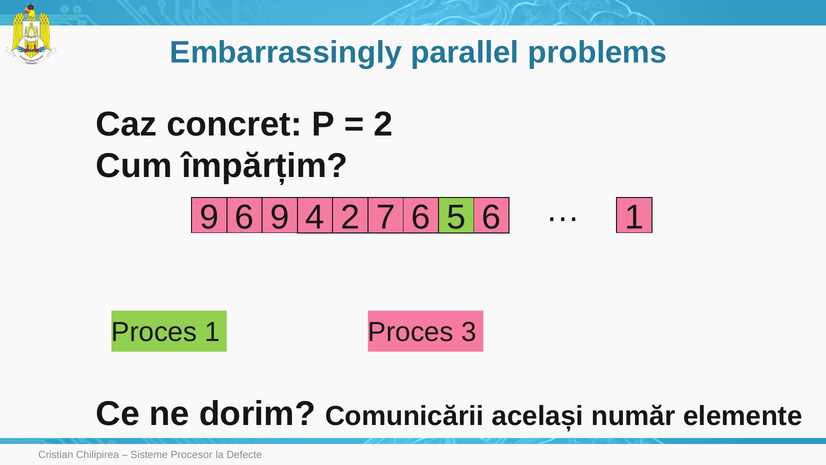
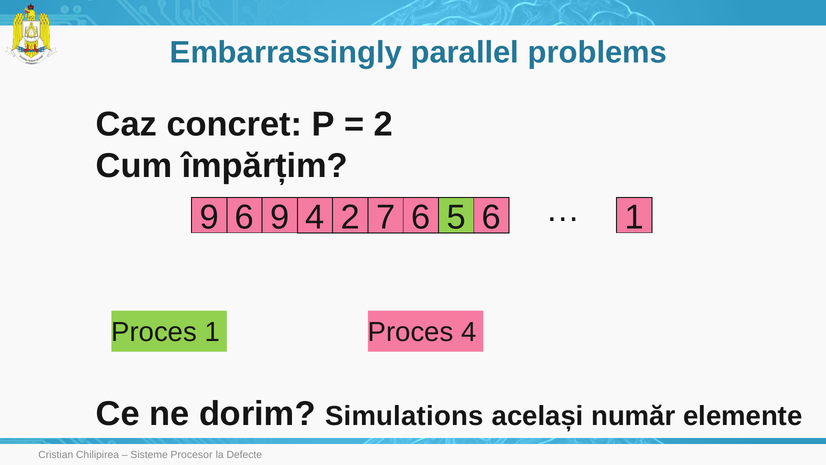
Proces 3: 3 -> 4 (469, 332)
Comunicării: Comunicării -> Simulations (404, 416)
